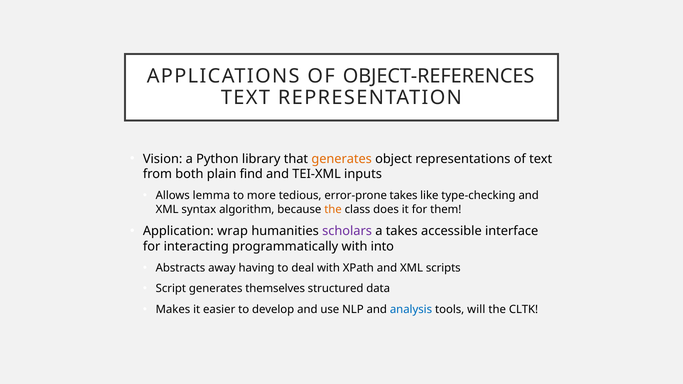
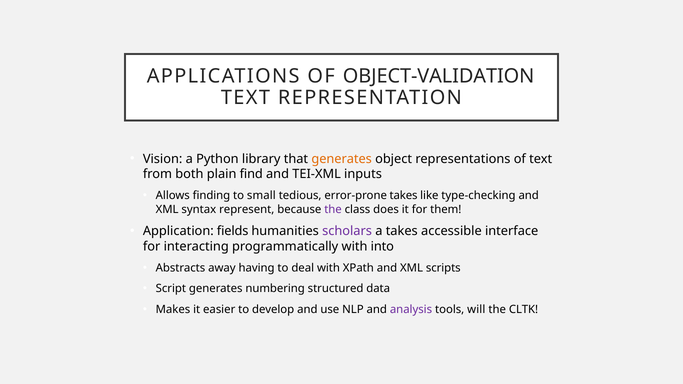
OBJECT-REFERENCES: OBJECT-REFERENCES -> OBJECT-VALIDATION (439, 76)
lemma: lemma -> finding (211, 196)
more: more -> small (261, 196)
algorithm: algorithm -> represent (247, 209)
the colour: orange -> purple (333, 209)
wrap: wrap -> fields (233, 231)
themselves: themselves -> numbering (275, 289)
analysis colour: blue -> purple (411, 310)
